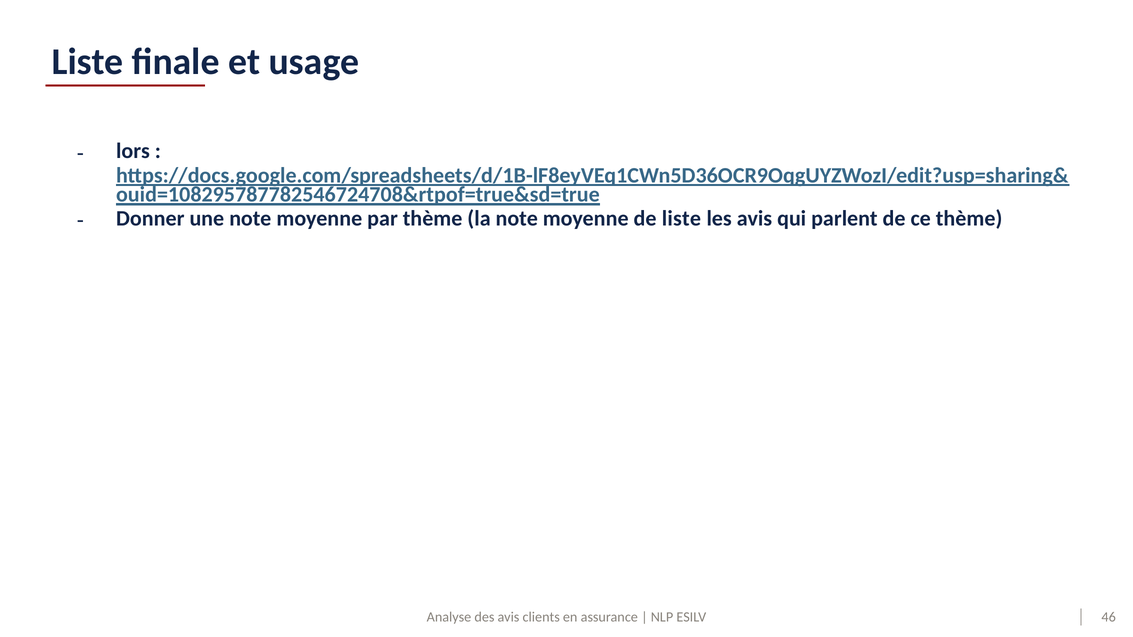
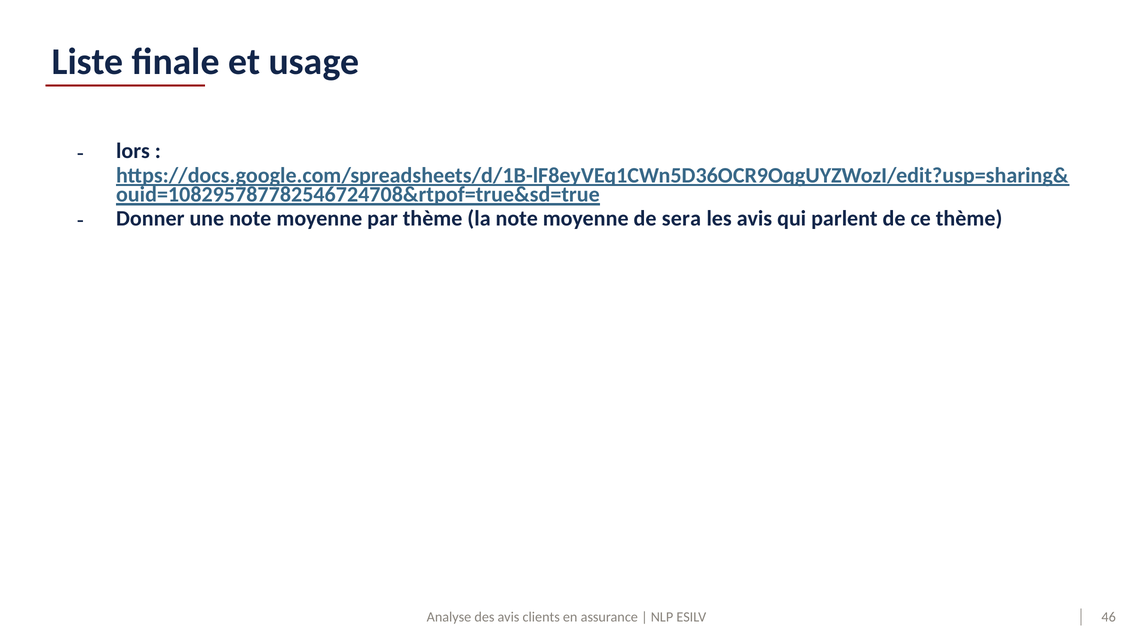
de liste: liste -> sera (681, 219)
